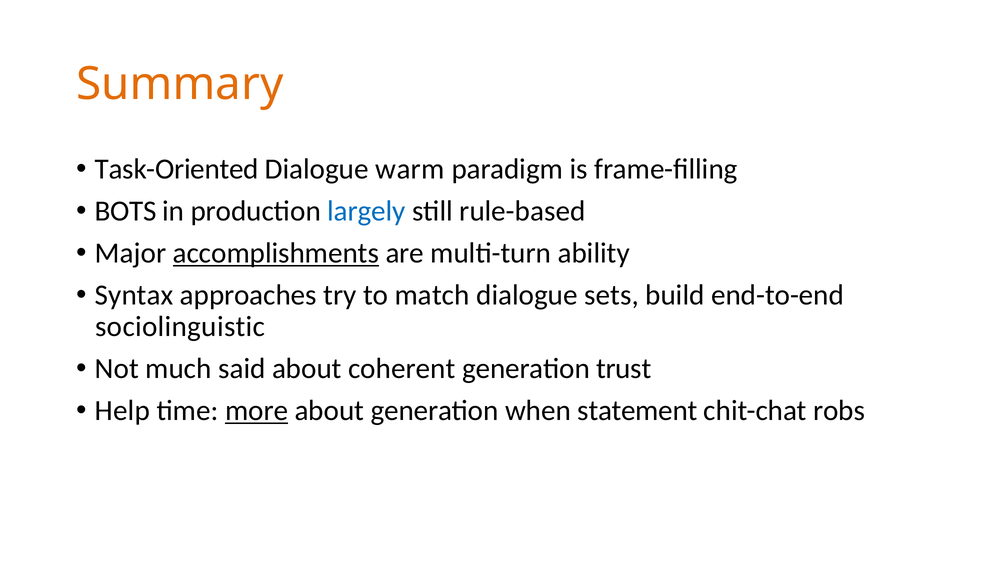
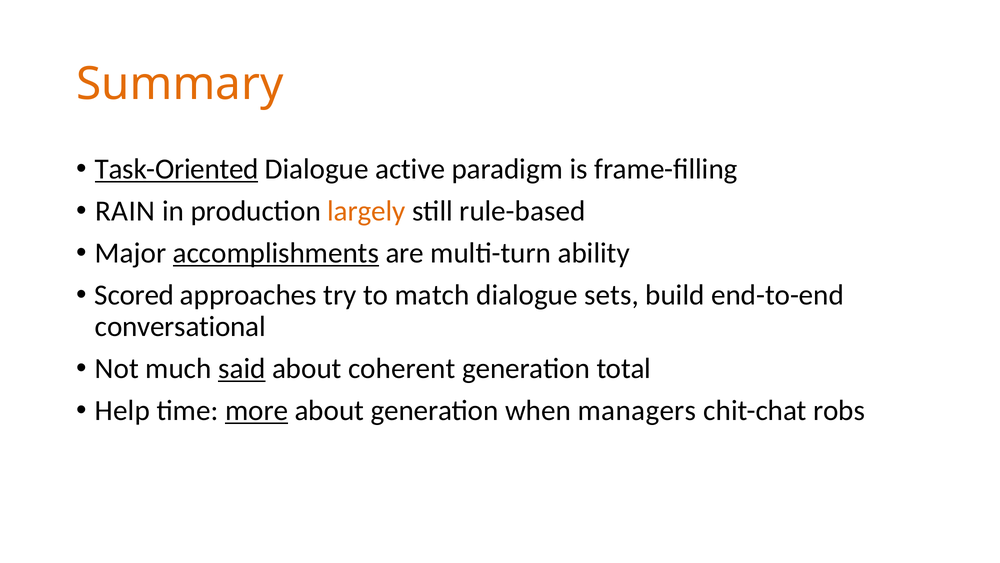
Task-Oriented underline: none -> present (177, 169)
warm: warm -> active (410, 169)
BOTS: BOTS -> RAIN (125, 211)
largely colour: blue -> orange (367, 211)
Syntax: Syntax -> Scored (134, 295)
sociolinguistic: sociolinguistic -> conversational (180, 326)
said underline: none -> present (242, 368)
trust: trust -> total (624, 368)
statement: statement -> managers (637, 410)
